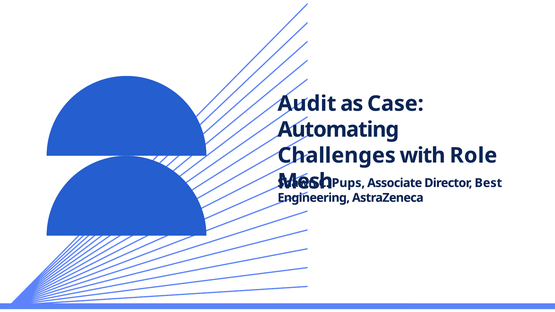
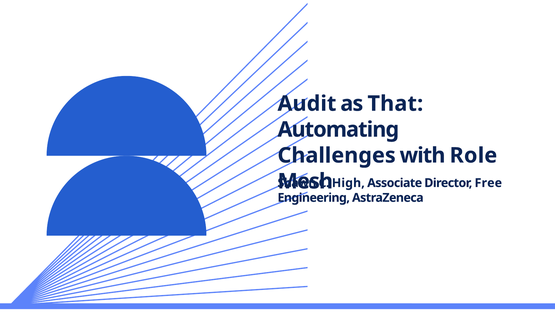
Case: Case -> That (395, 104)
Pups: Pups -> High (348, 183)
Best: Best -> Free (488, 183)
